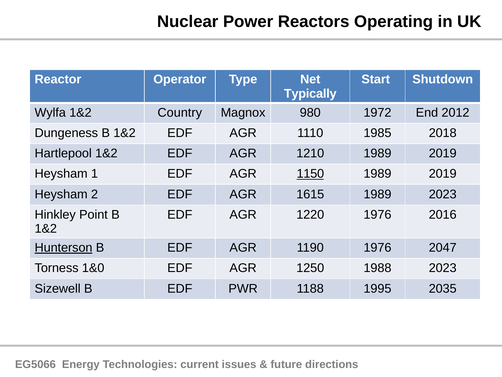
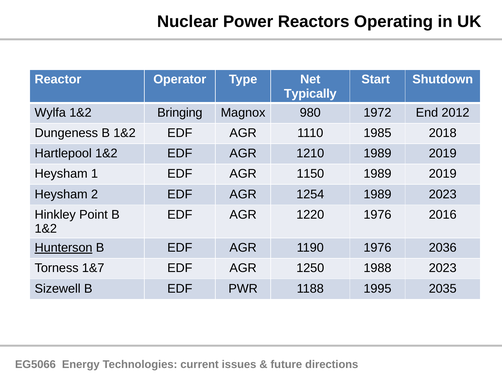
Country: Country -> Bringing (180, 113)
1150 underline: present -> none (310, 174)
1615: 1615 -> 1254 (310, 194)
2047: 2047 -> 2036 (443, 247)
1&0: 1&0 -> 1&7 (93, 268)
